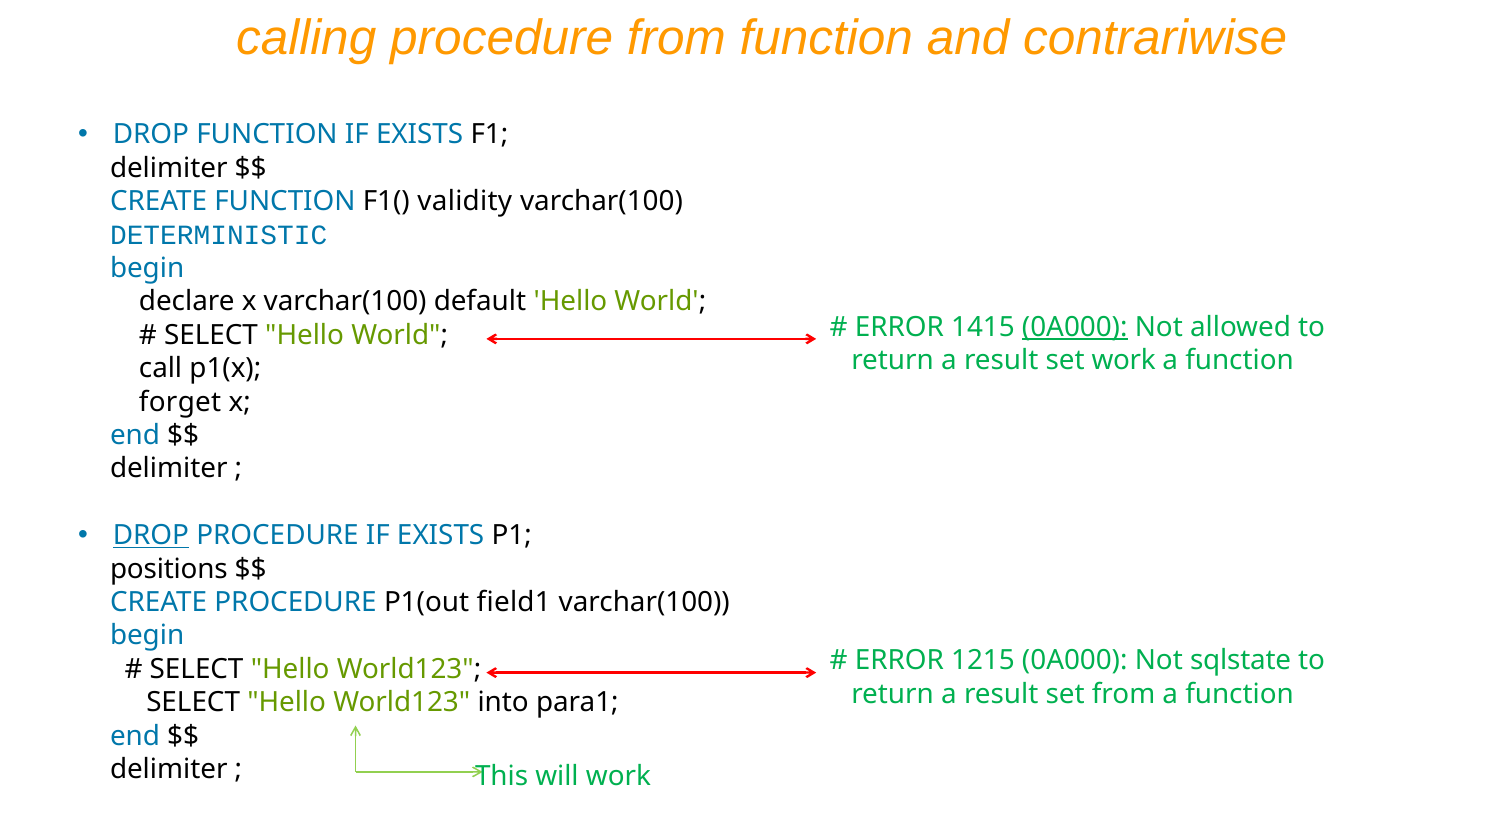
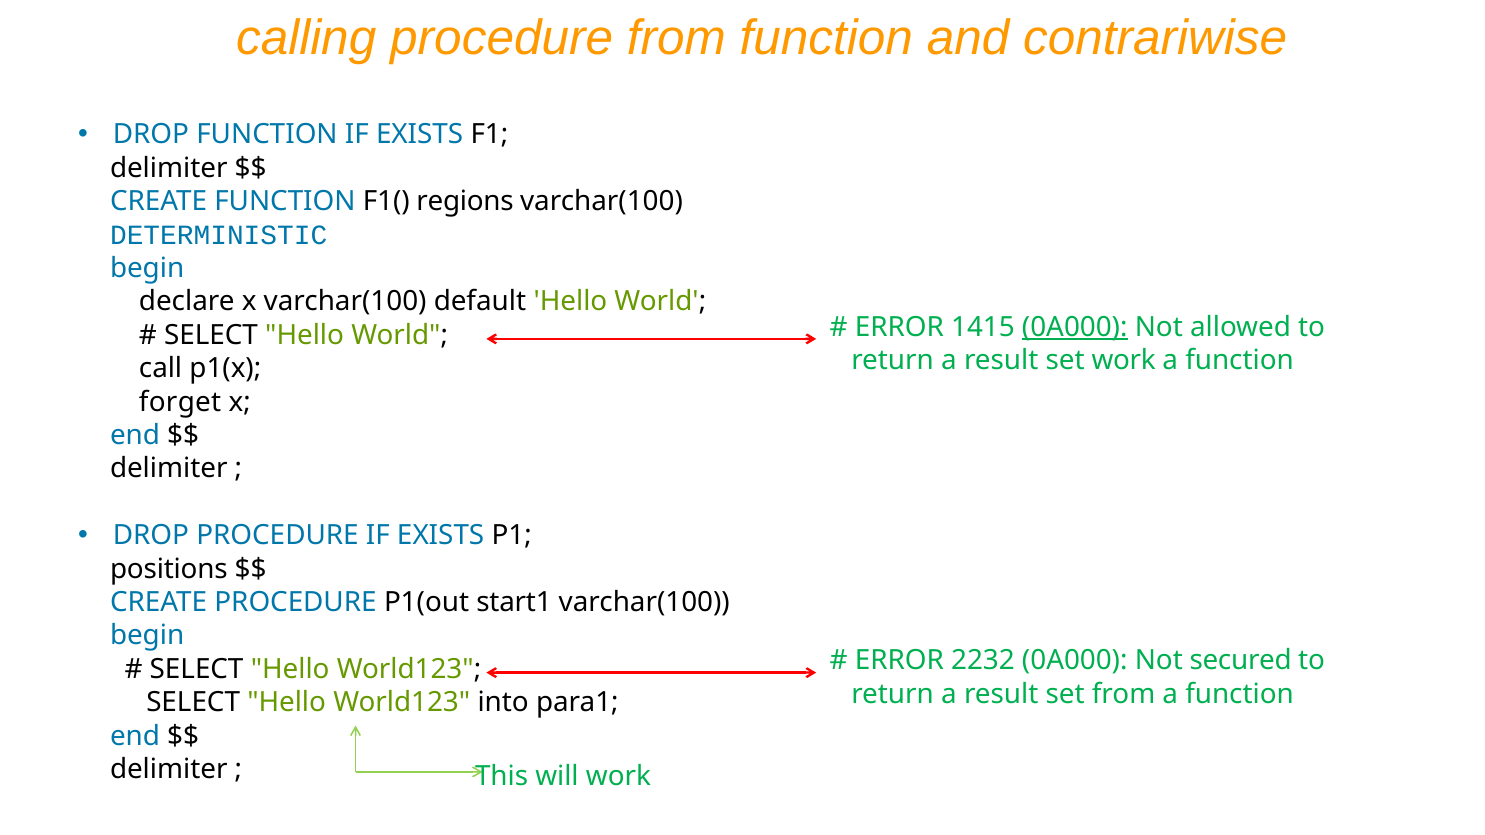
validity: validity -> regions (465, 202)
DROP underline: present -> none (151, 536)
field1: field1 -> start1 (514, 603)
1215: 1215 -> 2232 (983, 661)
sqlstate: sqlstate -> secured (1241, 661)
